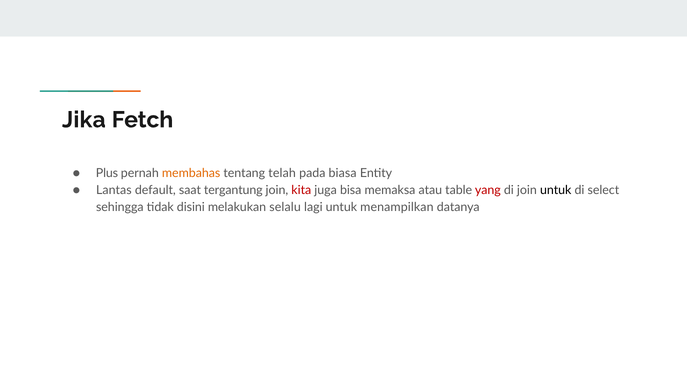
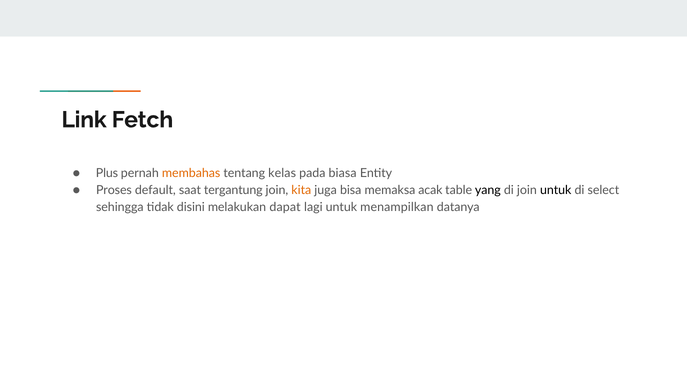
Jika: Jika -> Link (84, 120)
telah: telah -> kelas (282, 173)
Lantas: Lantas -> Proses (114, 191)
kita colour: red -> orange (301, 191)
atau: atau -> acak (430, 191)
yang colour: red -> black (488, 191)
selalu: selalu -> dapat (285, 208)
